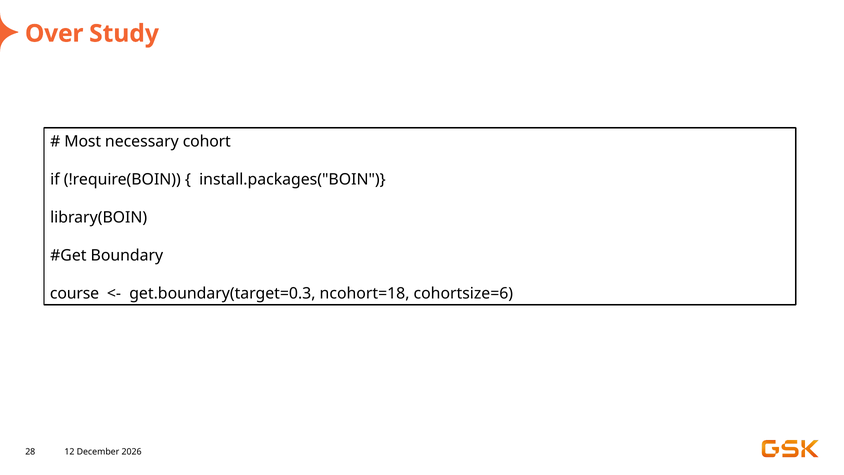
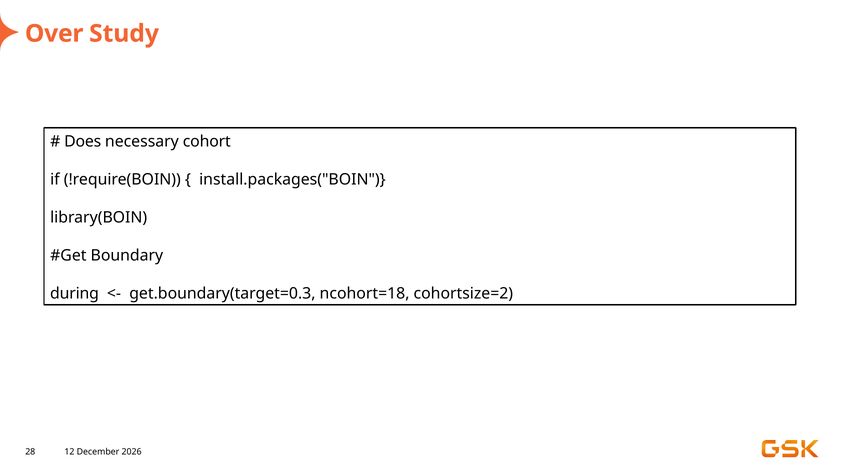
Most: Most -> Does (83, 141)
course: course -> during (75, 293)
cohortsize=6: cohortsize=6 -> cohortsize=2 (463, 293)
